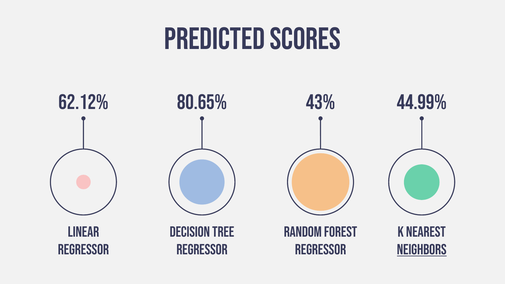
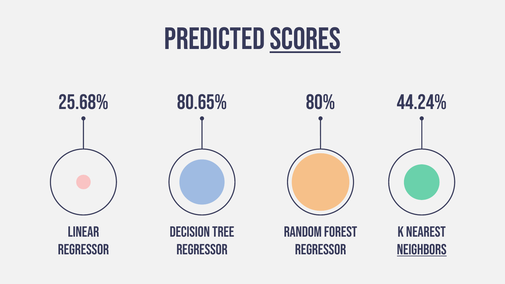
Scores underline: none -> present (305, 39)
62.12%: 62.12% -> 25.68% (83, 102)
43%: 43% -> 80% (321, 102)
44.99%: 44.99% -> 44.24% (422, 102)
